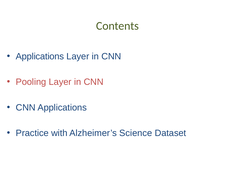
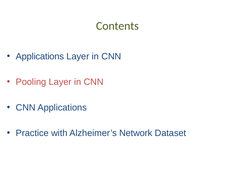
Science: Science -> Network (136, 133)
